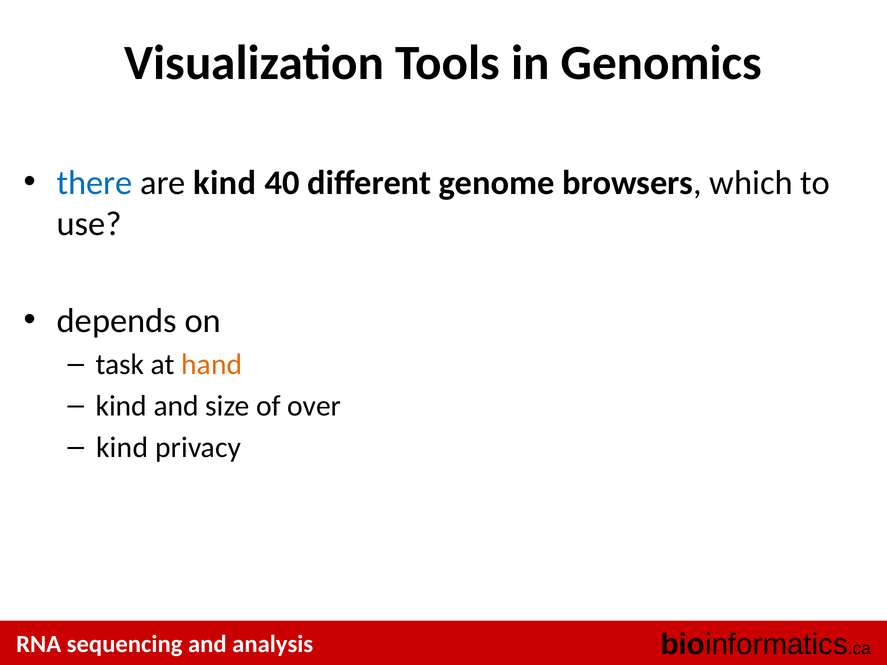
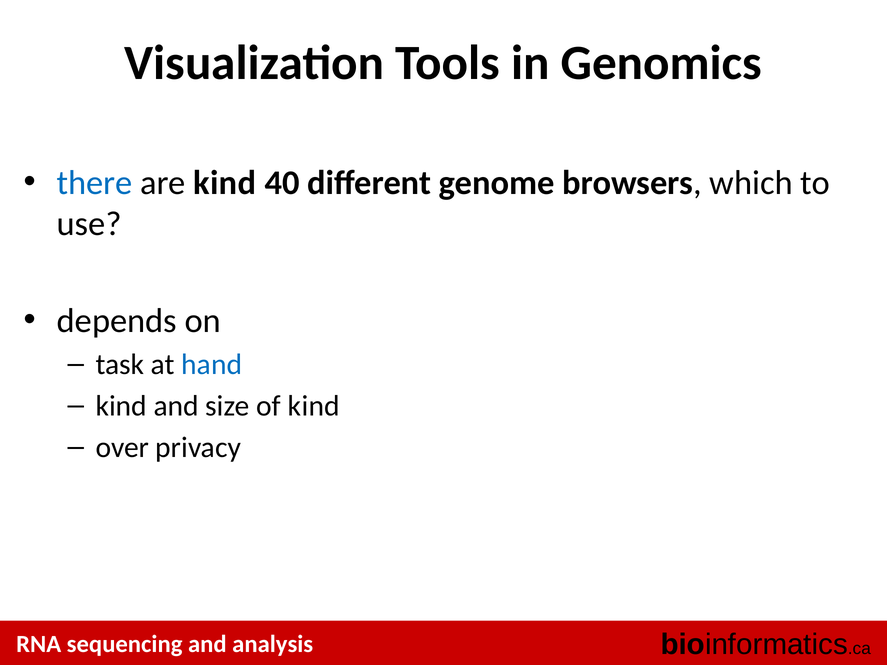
hand colour: orange -> blue (212, 365)
of over: over -> kind (314, 406)
kind: kind -> over (122, 448)
